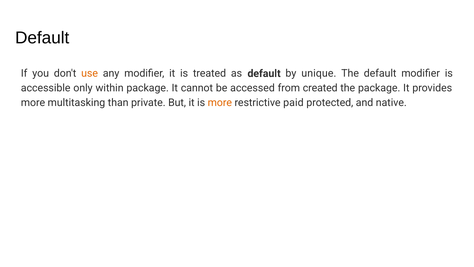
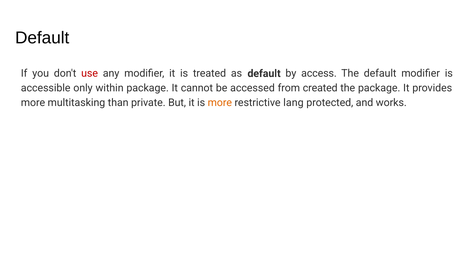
use colour: orange -> red (90, 73)
unique: unique -> access (319, 73)
paid: paid -> lang (293, 102)
native: native -> works (391, 102)
